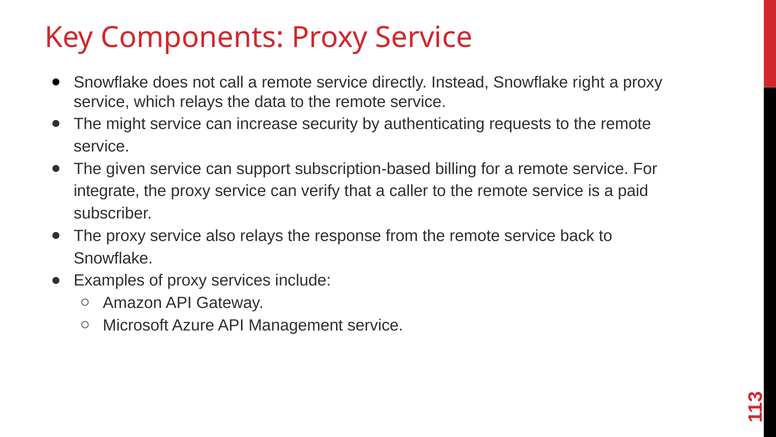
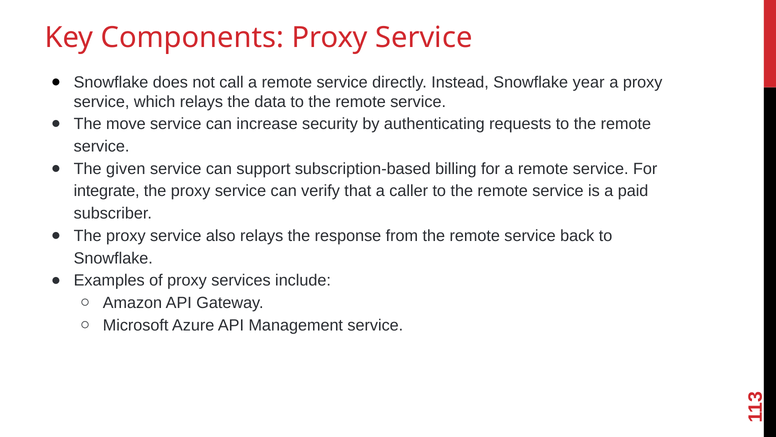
right: right -> year (589, 82)
might: might -> move (126, 124)
